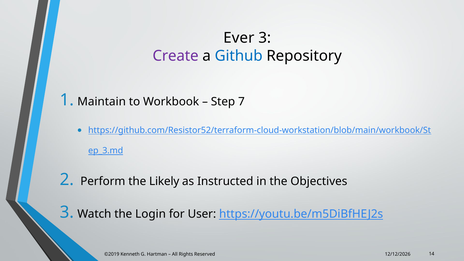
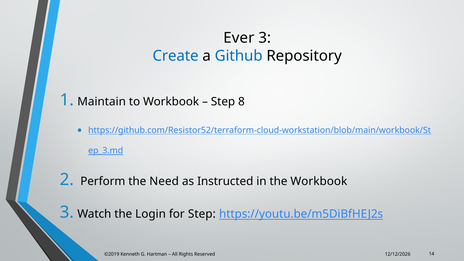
Create colour: purple -> blue (176, 56)
7: 7 -> 8 (241, 102)
Likely: Likely -> Need (164, 181)
the Objectives: Objectives -> Workbook (319, 181)
for User: User -> Step (202, 214)
